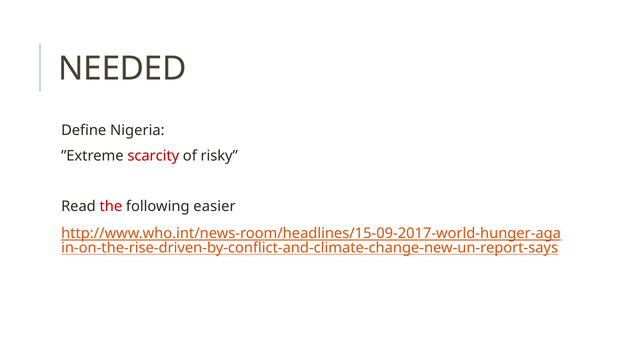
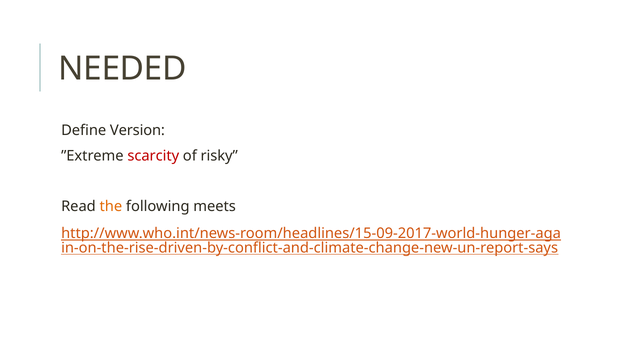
Nigeria: Nigeria -> Version (137, 131)
the colour: red -> orange (111, 206)
easier: easier -> meets (215, 206)
